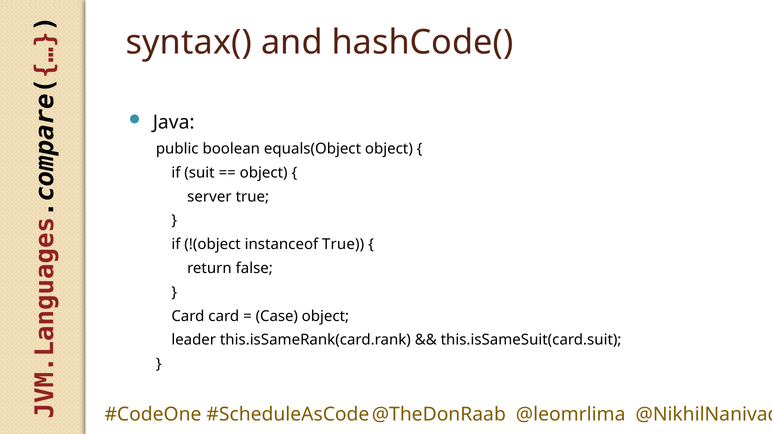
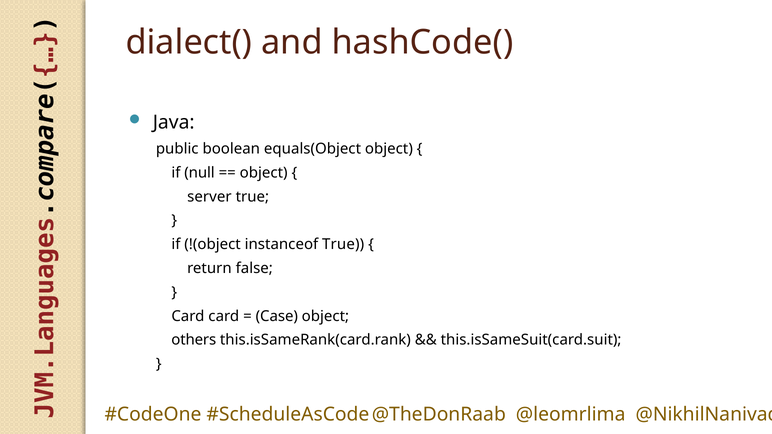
syntax(: syntax( -> dialect( (189, 43)
suit: suit -> null (200, 173)
leader: leader -> others (194, 340)
